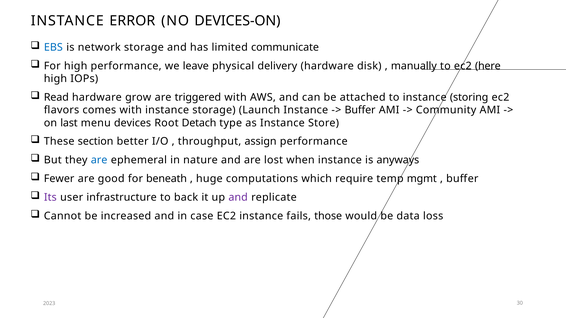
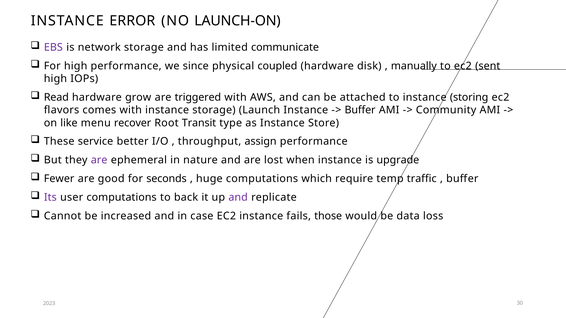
DEVICES-ON: DEVICES-ON -> LAUNCH-ON (237, 21)
EBS colour: blue -> purple (53, 48)
leave: leave -> since (196, 66)
delivery: delivery -> coupled (277, 66)
here: here -> sent (488, 66)
last: last -> like (69, 123)
devices: devices -> recover (133, 123)
Detach: Detach -> Transit (199, 123)
section: section -> service (96, 142)
are colour: blue -> purple (99, 160)
anyways: anyways -> upgrade (398, 160)
beneath: beneath -> seconds (167, 179)
mgmt: mgmt -> traffic (422, 179)
user infrastructure: infrastructure -> computations (122, 198)
